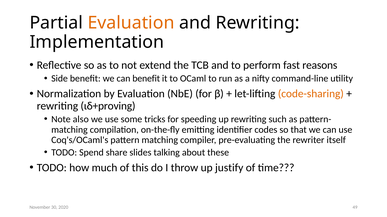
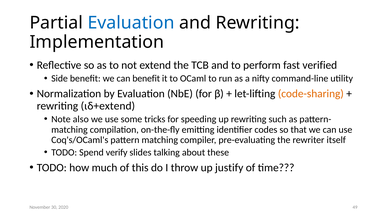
Evaluation colour: orange -> blue (131, 23)
reasons: reasons -> verified (320, 65)
ιδ+proving: ιδ+proving -> ιδ+extend (108, 106)
share: share -> verify (117, 153)
